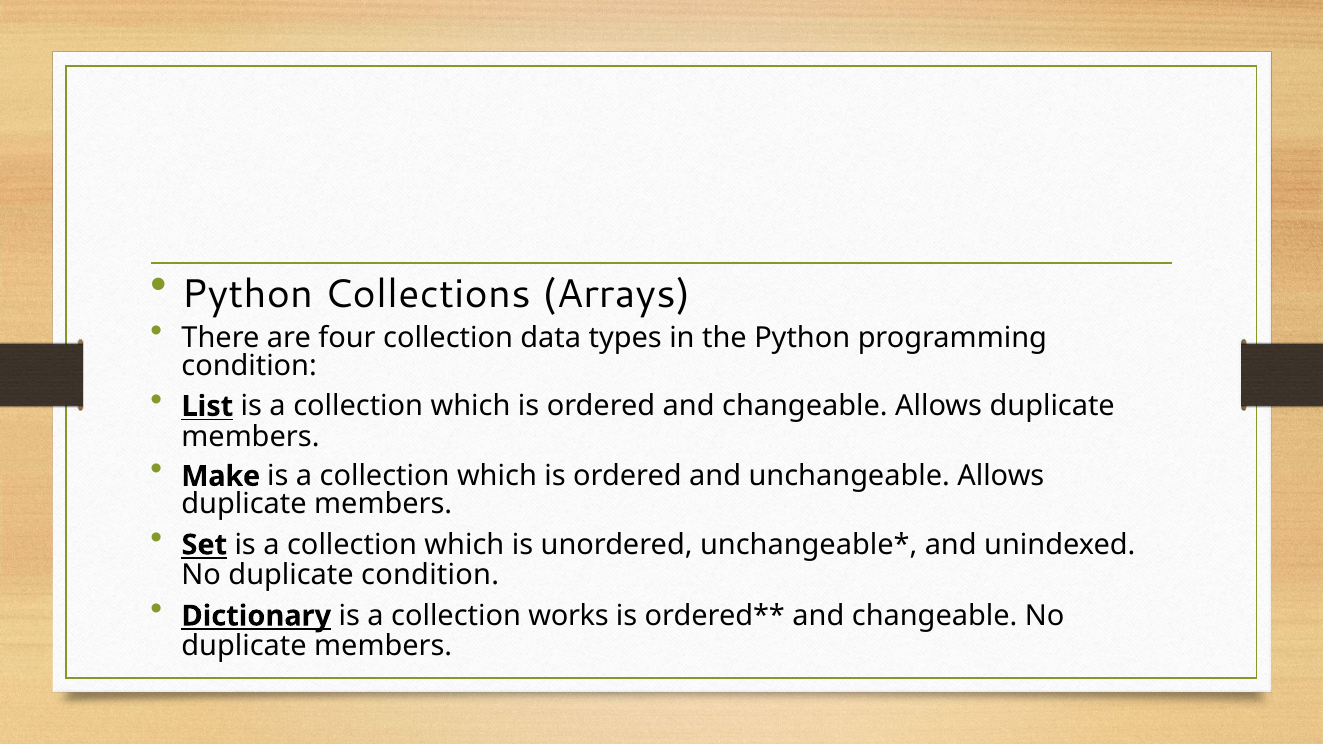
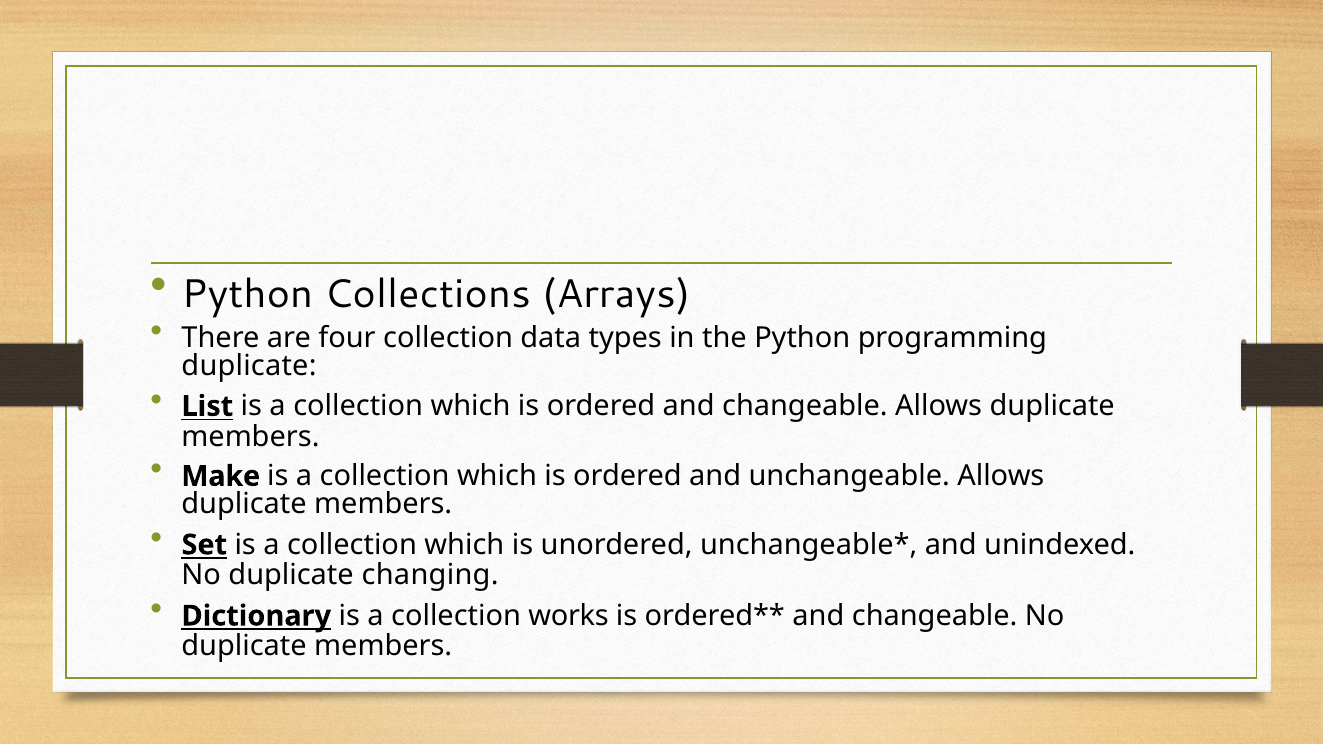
condition: condition -> duplicate (249, 366)
duplicate condition: condition -> changing (430, 575)
